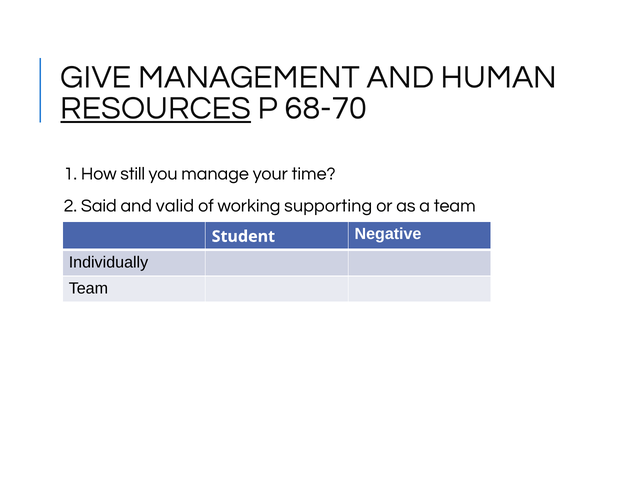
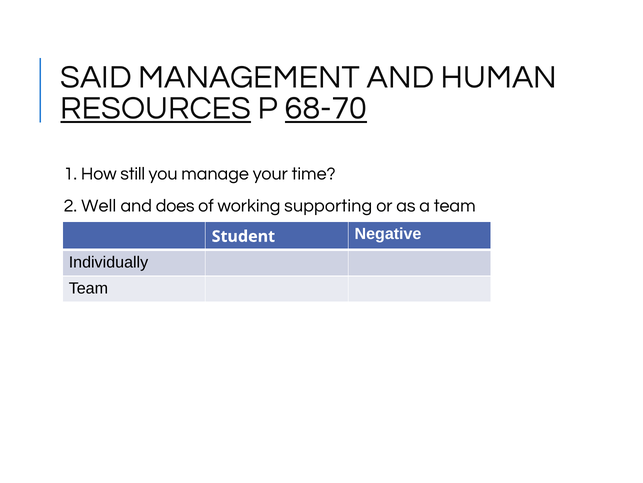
GIVE: GIVE -> SAID (96, 77)
68-70 underline: none -> present (326, 108)
Said: Said -> Well (99, 205)
valid: valid -> does (175, 205)
